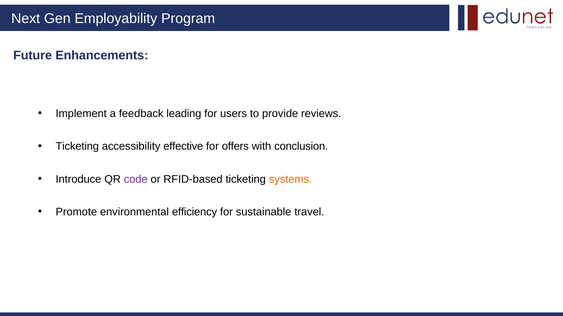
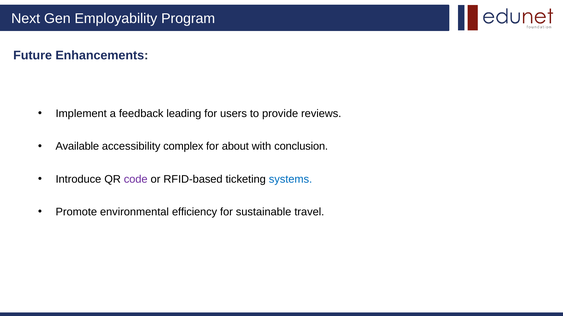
Ticketing: Ticketing -> Available (77, 147)
effective: effective -> complex (183, 147)
offers: offers -> about (235, 147)
systems colour: orange -> blue (291, 180)
